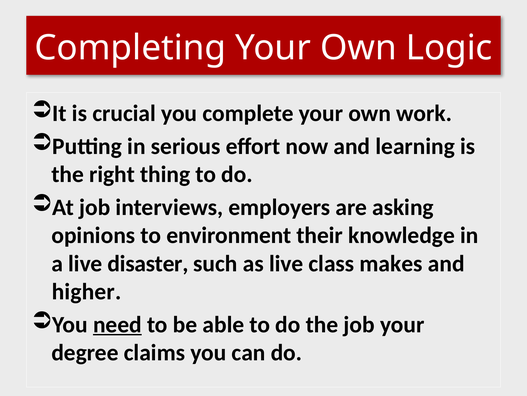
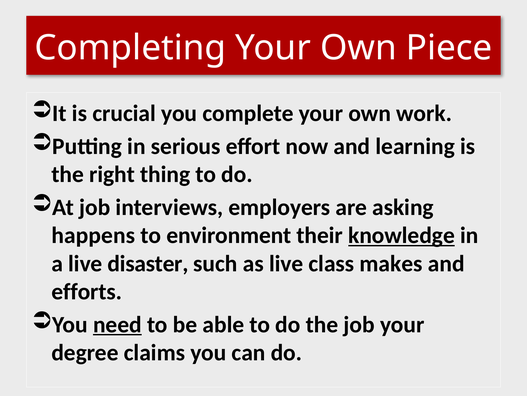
Logic: Logic -> Piece (449, 48)
opinions: opinions -> happens (93, 235)
knowledge underline: none -> present (402, 235)
higher: higher -> efforts (87, 291)
